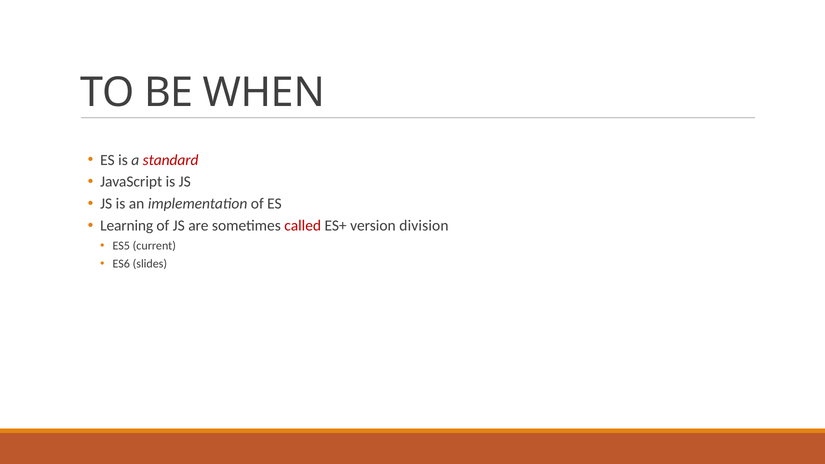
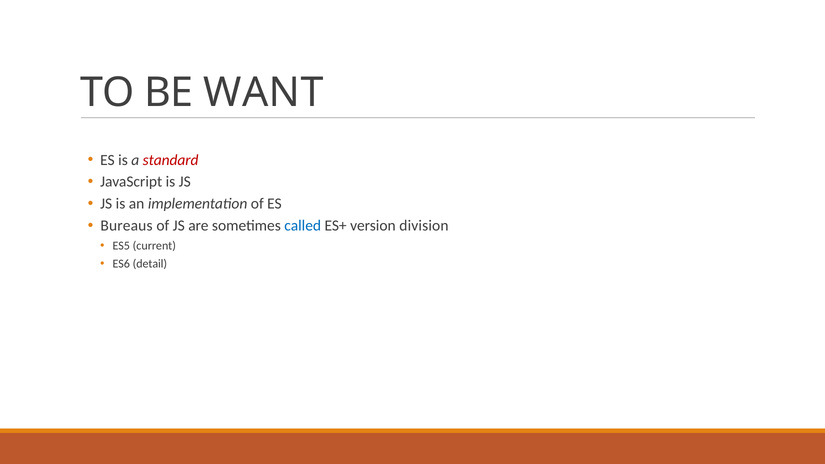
WHEN: WHEN -> WANT (263, 92)
Learning: Learning -> Bureaus (127, 226)
called colour: red -> blue (303, 226)
slides: slides -> detail (150, 264)
